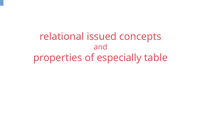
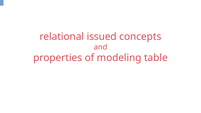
especially: especially -> modeling (119, 58)
